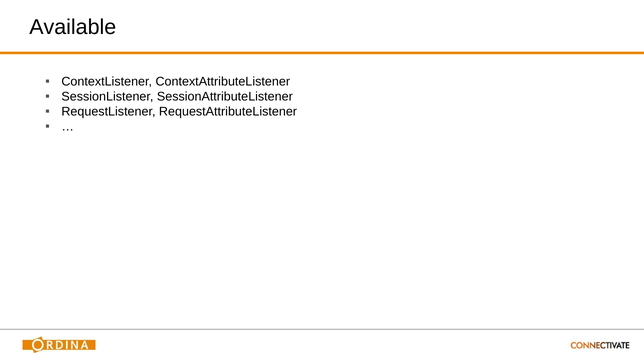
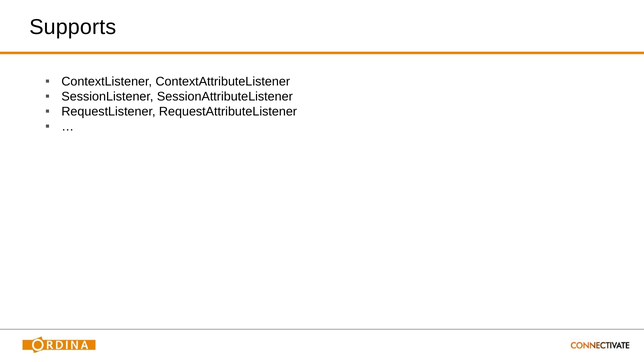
Available: Available -> Supports (73, 27)
